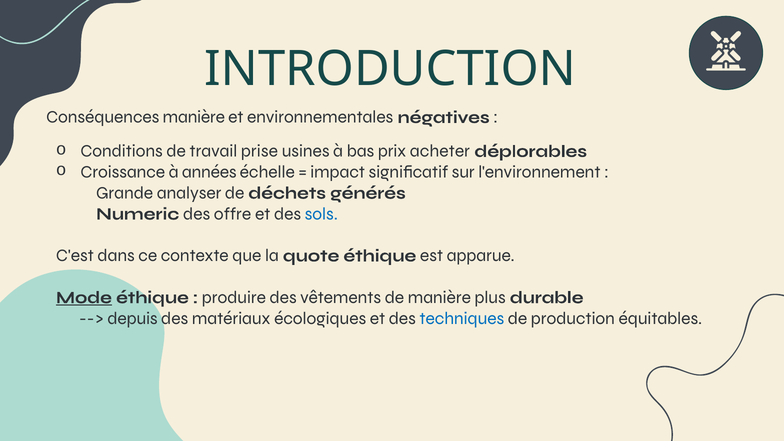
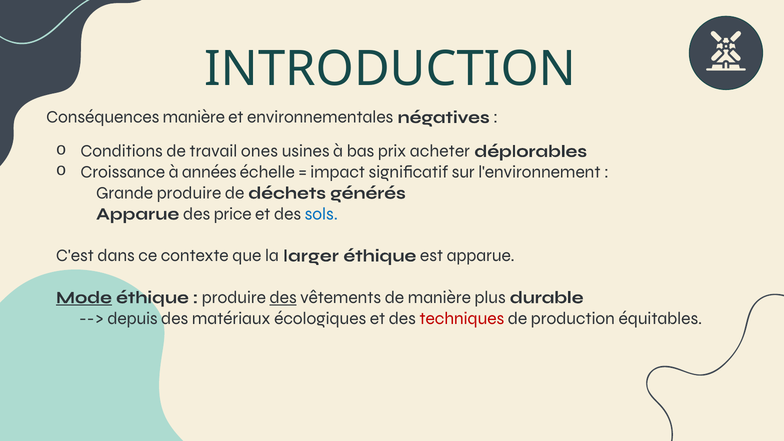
prise: prise -> ones (259, 151)
Grande analyser: analyser -> produire (189, 193)
Numeric: Numeric -> Apparue (138, 214)
offre: offre -> price (233, 214)
quote: quote -> larger (311, 256)
des underline: none -> present (283, 297)
techniques colour: blue -> red (462, 318)
